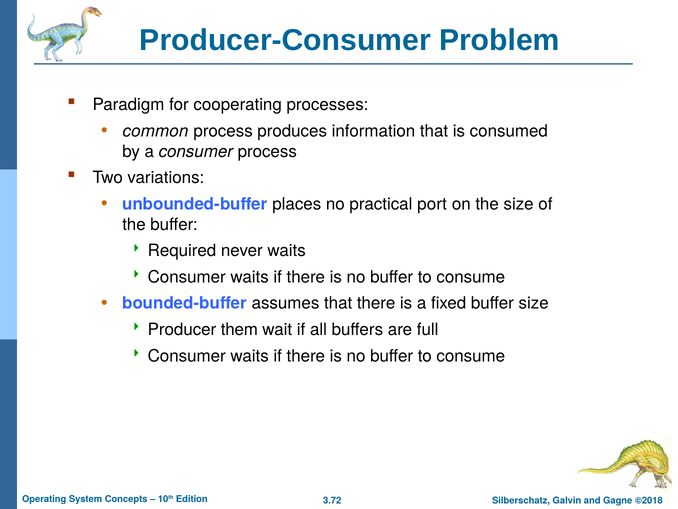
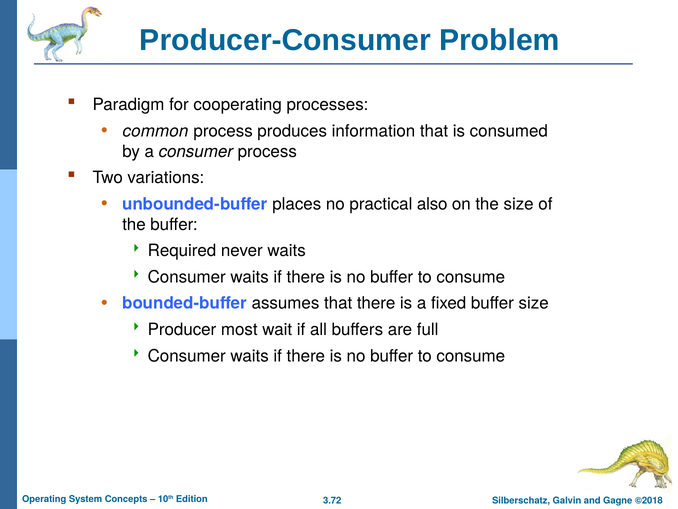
port: port -> also (432, 204)
them: them -> most (239, 329)
